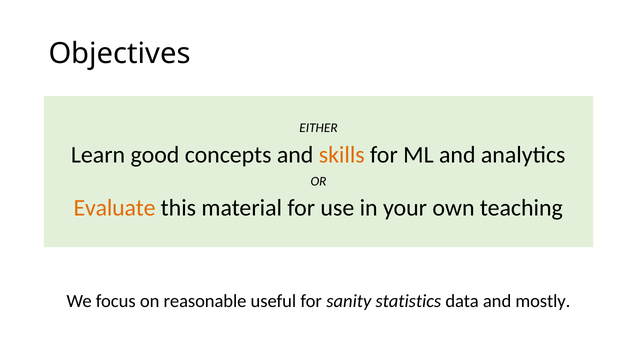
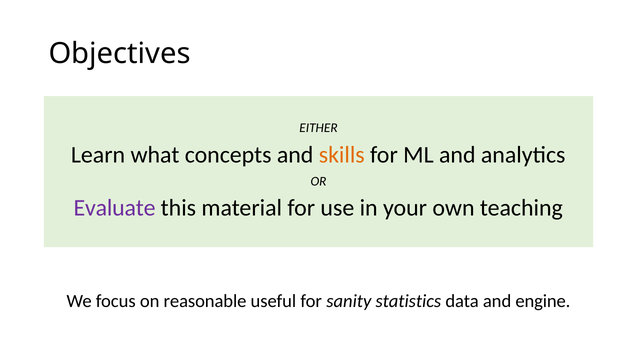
good: good -> what (155, 155)
Evaluate colour: orange -> purple (115, 208)
mostly: mostly -> engine (543, 301)
